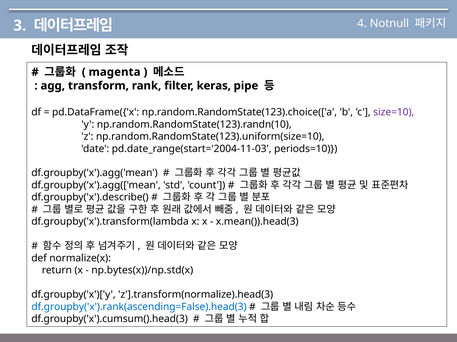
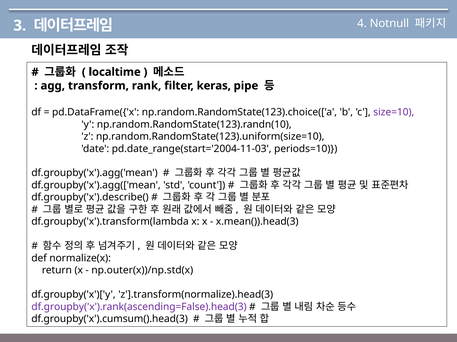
magenta: magenta -> localtime (115, 72)
np.bytes(x))/np.std(x: np.bytes(x))/np.std(x -> np.outer(x))/np.std(x (142, 271)
df.groupby('x').rank(ascending=False).head(3 colour: blue -> purple (139, 307)
